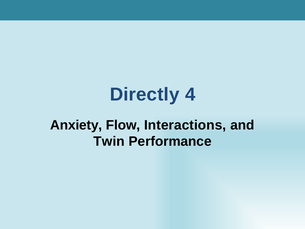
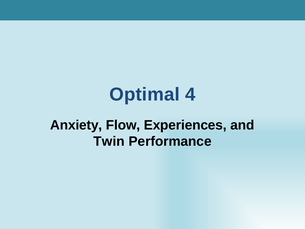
Directly: Directly -> Optimal (145, 94)
Interactions: Interactions -> Experiences (185, 125)
